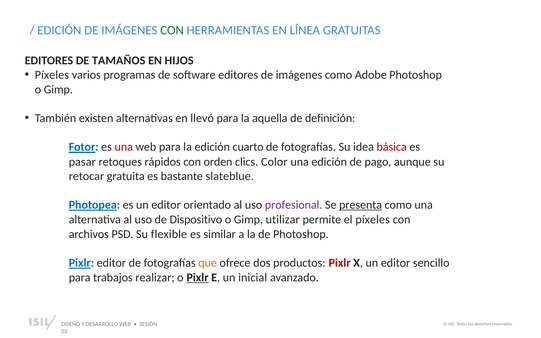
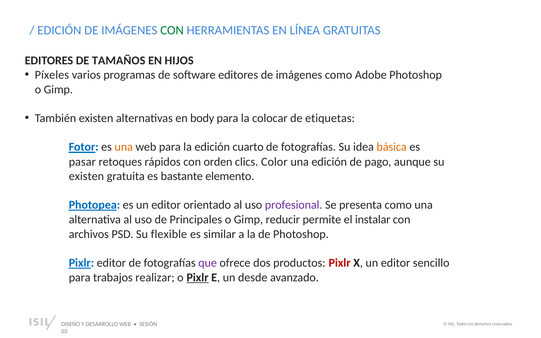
llevó: llevó -> body (202, 118)
aquella: aquella -> colocar (270, 118)
definición: definición -> etiquetas (330, 118)
una colour: red -> orange (124, 147)
básica colour: red -> orange (392, 147)
retocar: retocar -> existen (86, 176)
slateblue: slateblue -> elemento (230, 176)
presenta underline: present -> none (361, 205)
Dispositivo: Dispositivo -> Principales (196, 220)
utilizar: utilizar -> reducir (283, 220)
el píxeles: píxeles -> instalar (373, 220)
que colour: orange -> purple (208, 263)
inicial: inicial -> desde (253, 278)
